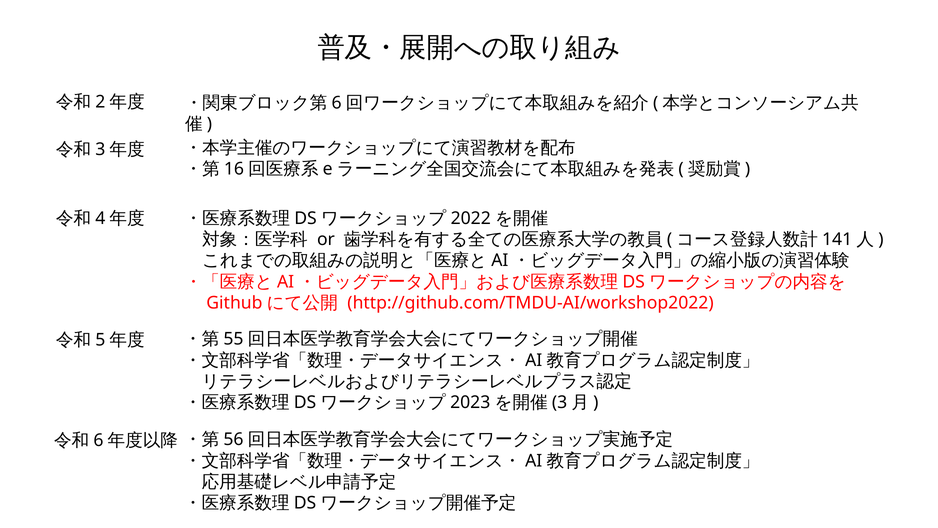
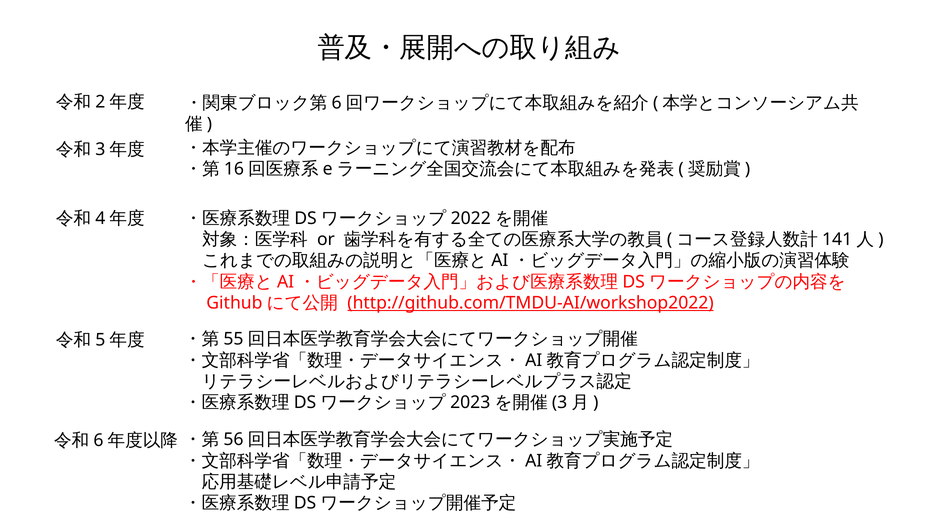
http://github.com/TMDU-AI/workshop2022 underline: none -> present (531, 303)
